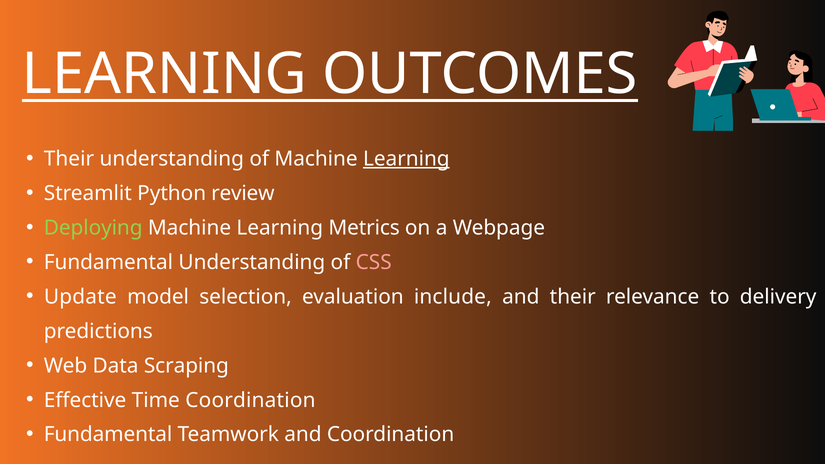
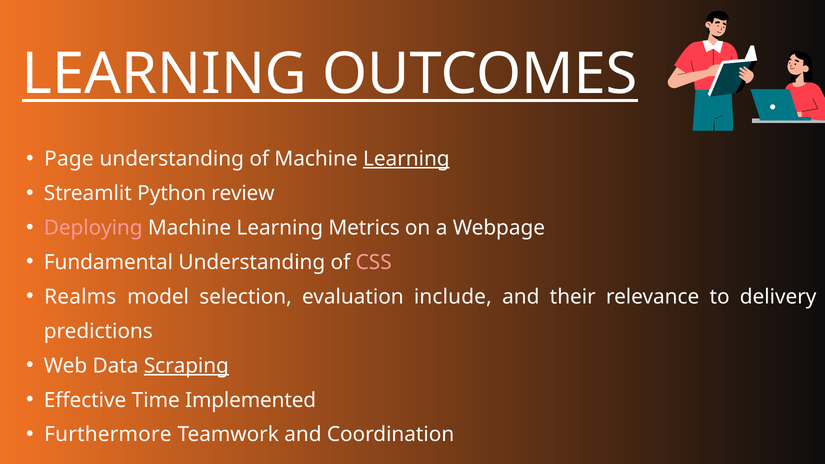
Their: Their -> Page (69, 159)
Deploying colour: light green -> pink (93, 228)
Update: Update -> Realms (80, 297)
Scraping underline: none -> present (186, 366)
Time Coordination: Coordination -> Implemented (251, 400)
Fundamental: Fundamental -> Furthermore (108, 435)
